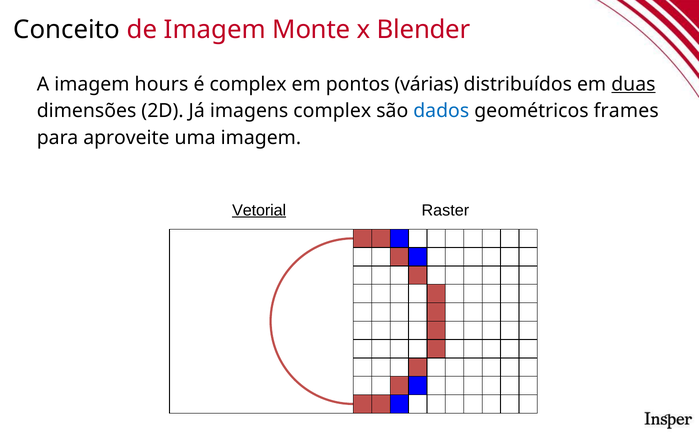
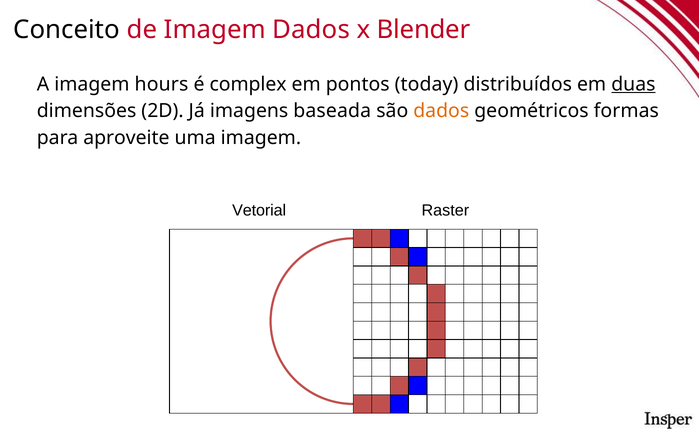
Imagem Monte: Monte -> Dados (311, 30)
várias: várias -> today (427, 84)
imagens complex: complex -> baseada (332, 111)
dados colour: blue -> orange (441, 111)
frames: frames -> formas (626, 111)
Vetorial underline: present -> none (259, 210)
